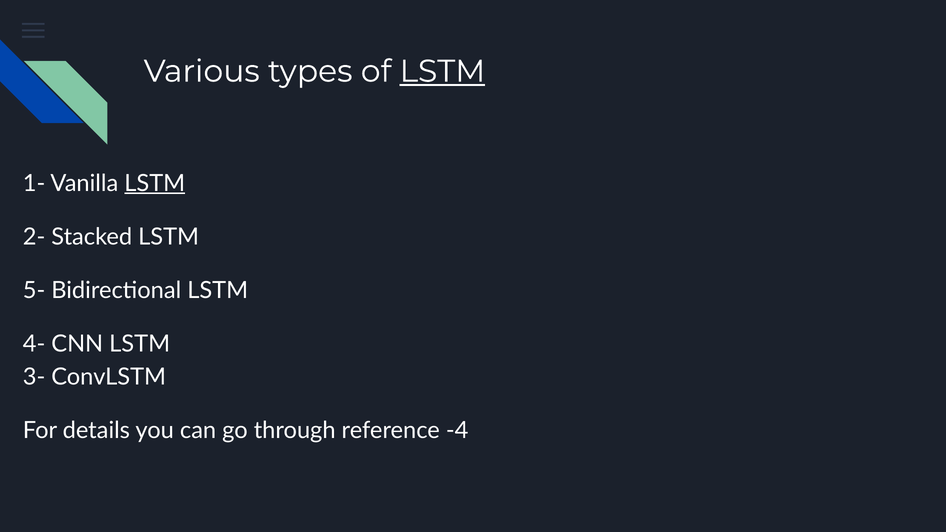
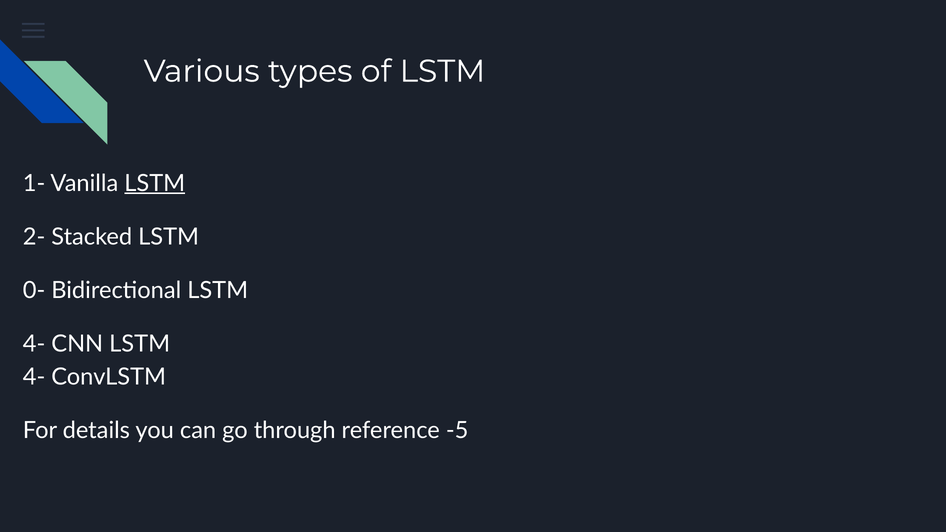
LSTM underline: present -> none (442, 71)
5-: 5- -> 0- (34, 291)
3-: 3- -> 4- (34, 377)
-4: -4 -> -5 (457, 430)
